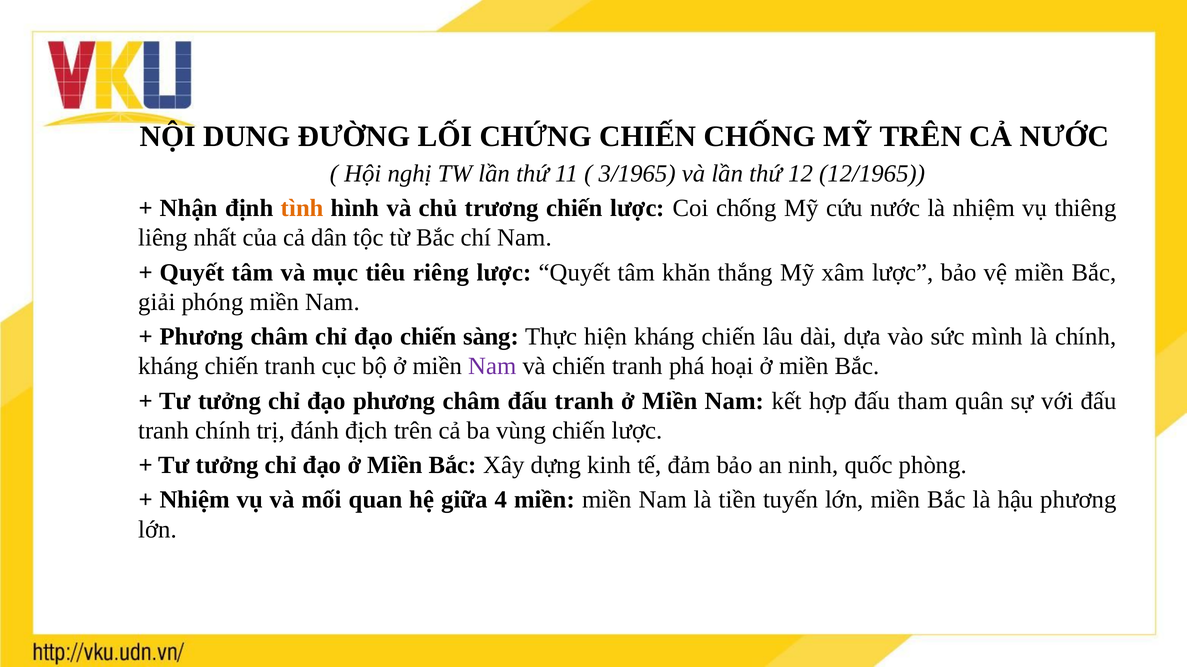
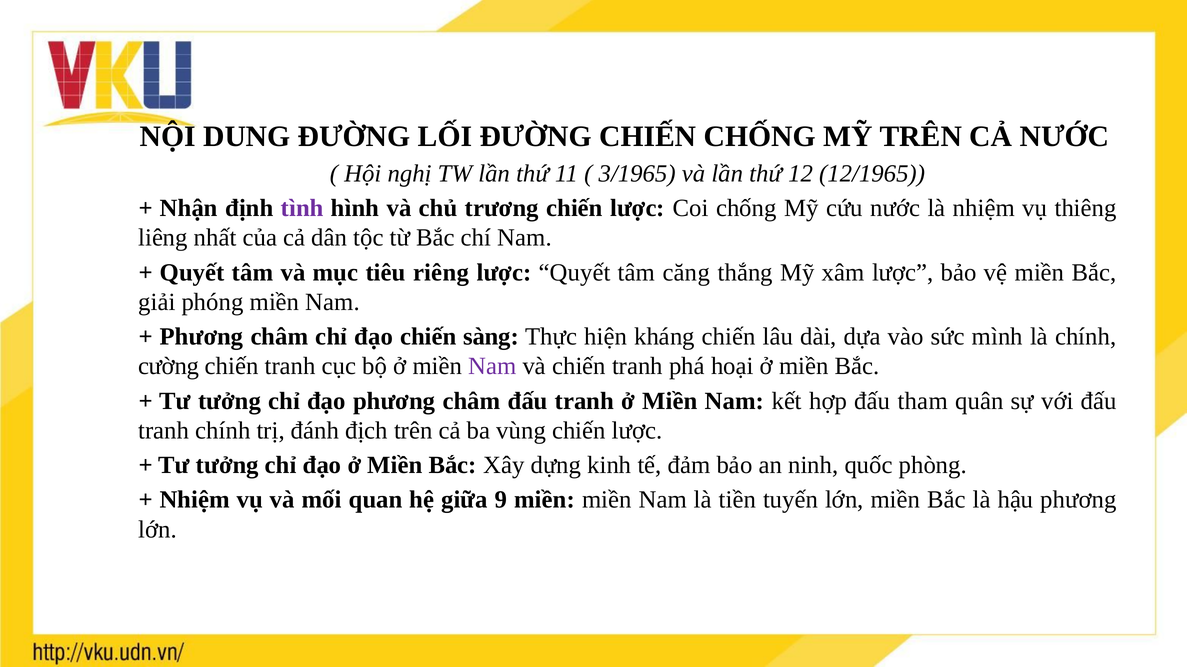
LỐI CHỨNG: CHỨNG -> ĐƯỜNG (536, 136)
tình colour: orange -> purple (302, 208)
khăn: khăn -> căng (686, 273)
kháng: kháng -> cường (169, 367)
4: 4 -> 9 (501, 500)
